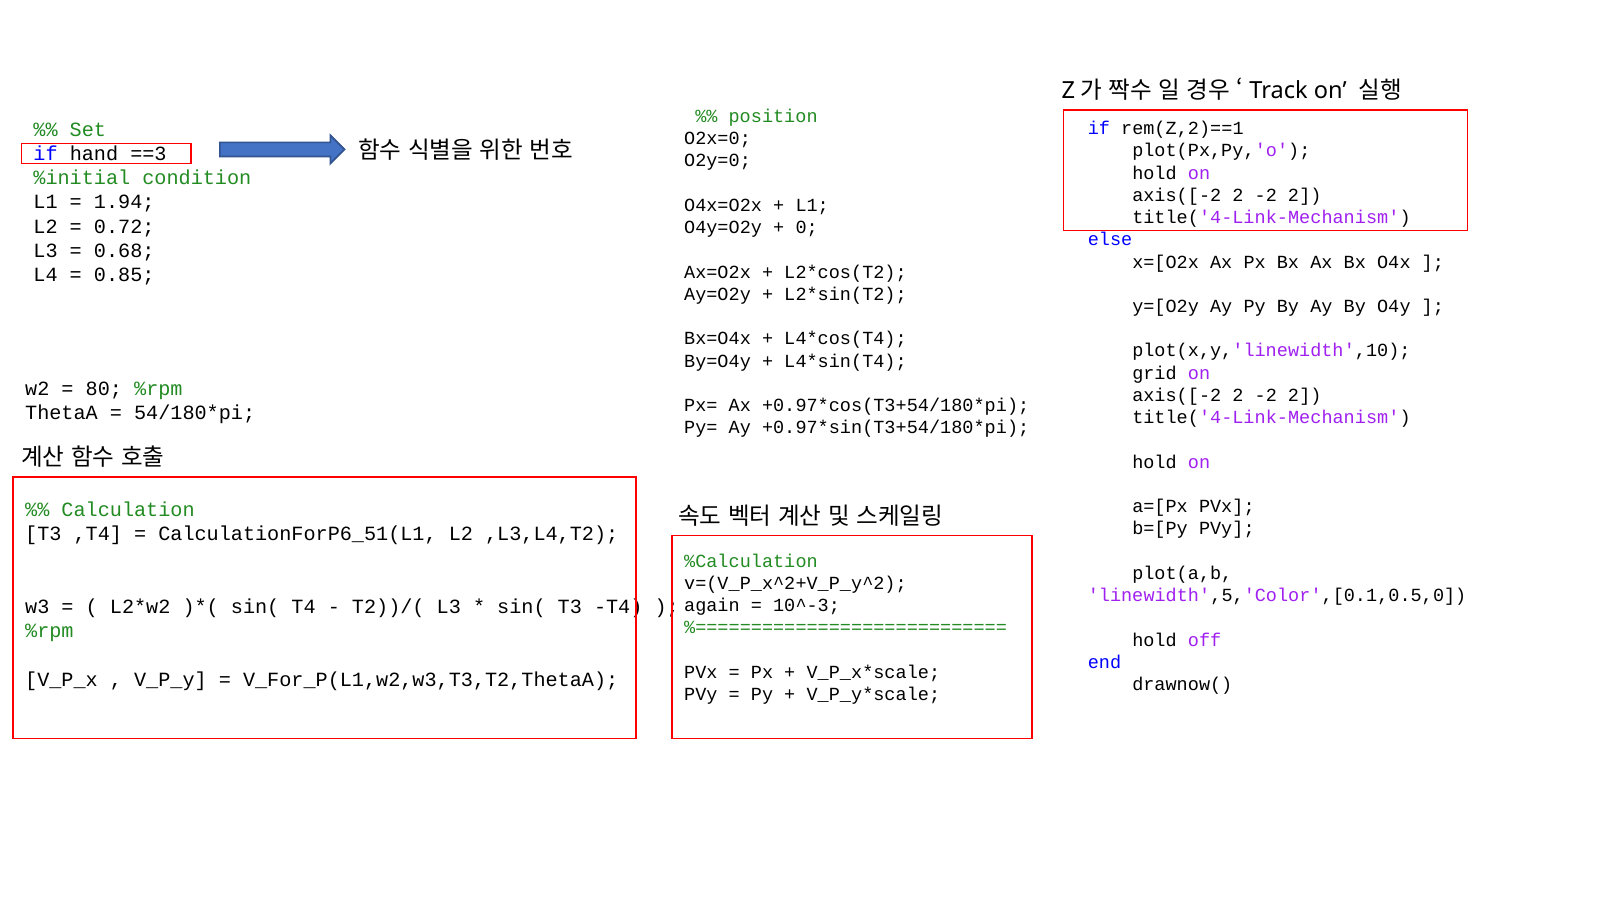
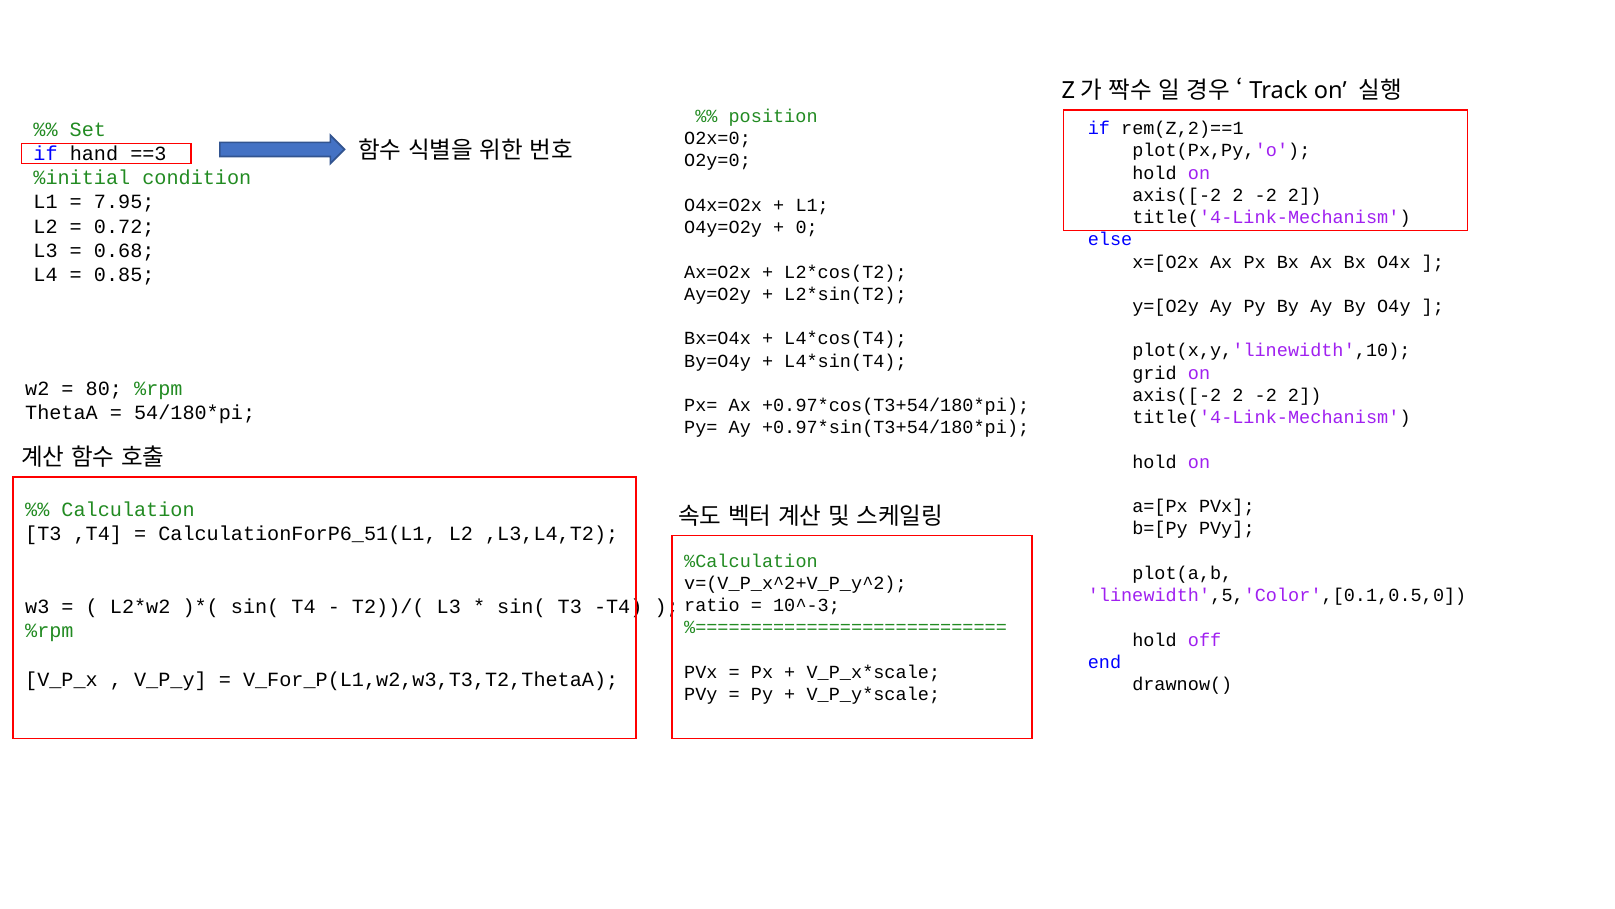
1.94: 1.94 -> 7.95 (124, 202)
again: again -> ratio (712, 605)
